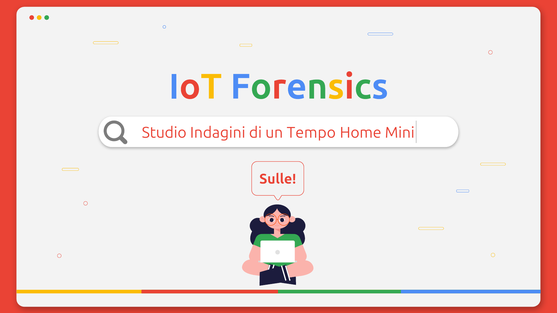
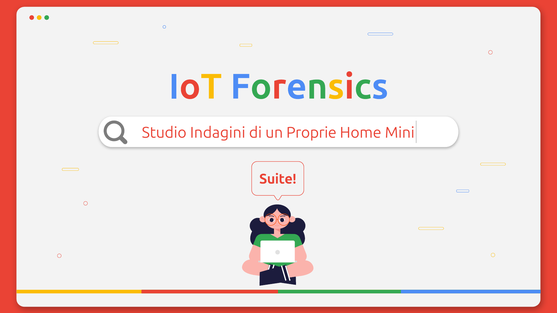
Tempo: Tempo -> Proprie (311, 133)
Sulle: Sulle -> Suite (278, 179)
